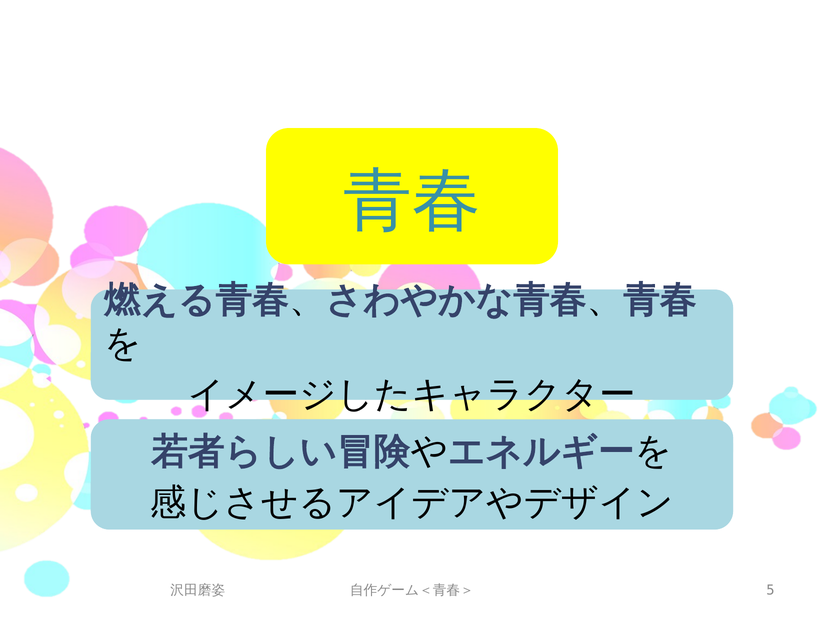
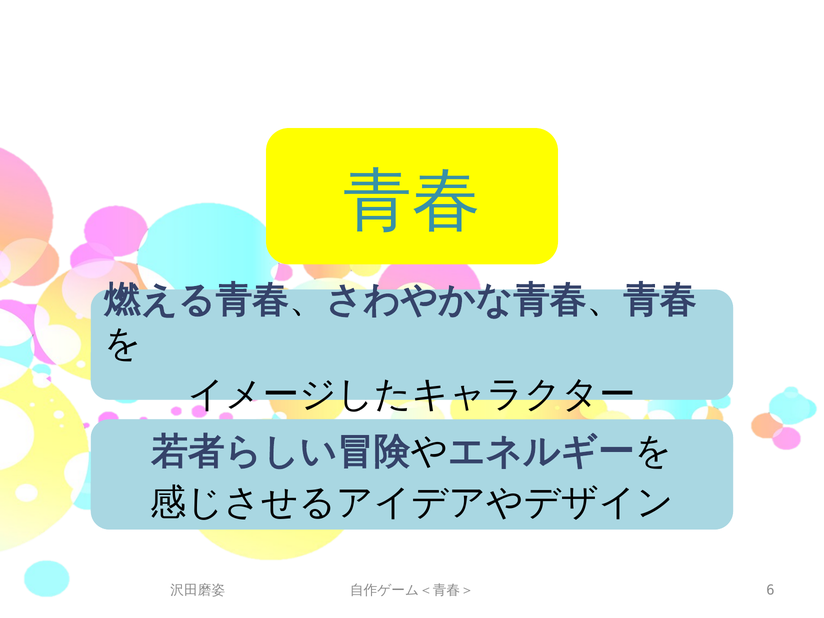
5: 5 -> 6 (770, 590)
